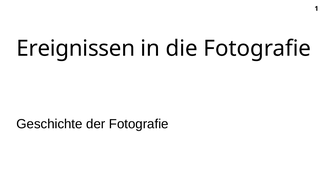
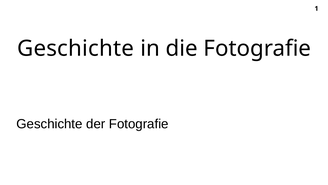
Ereignissen: Ereignissen -> Geschichte (76, 48)
